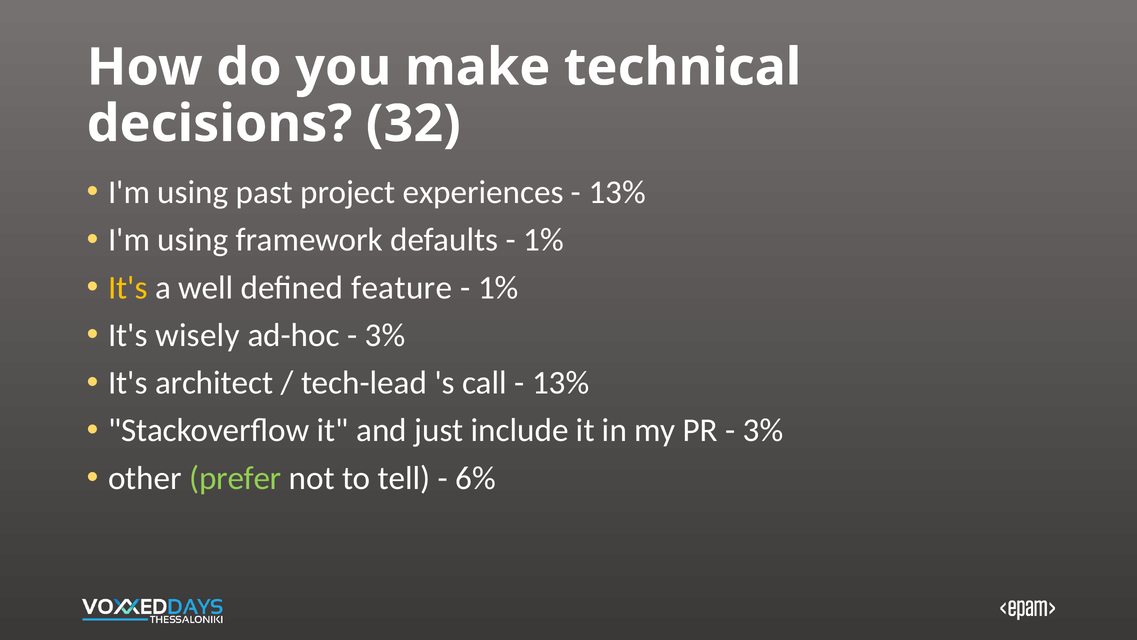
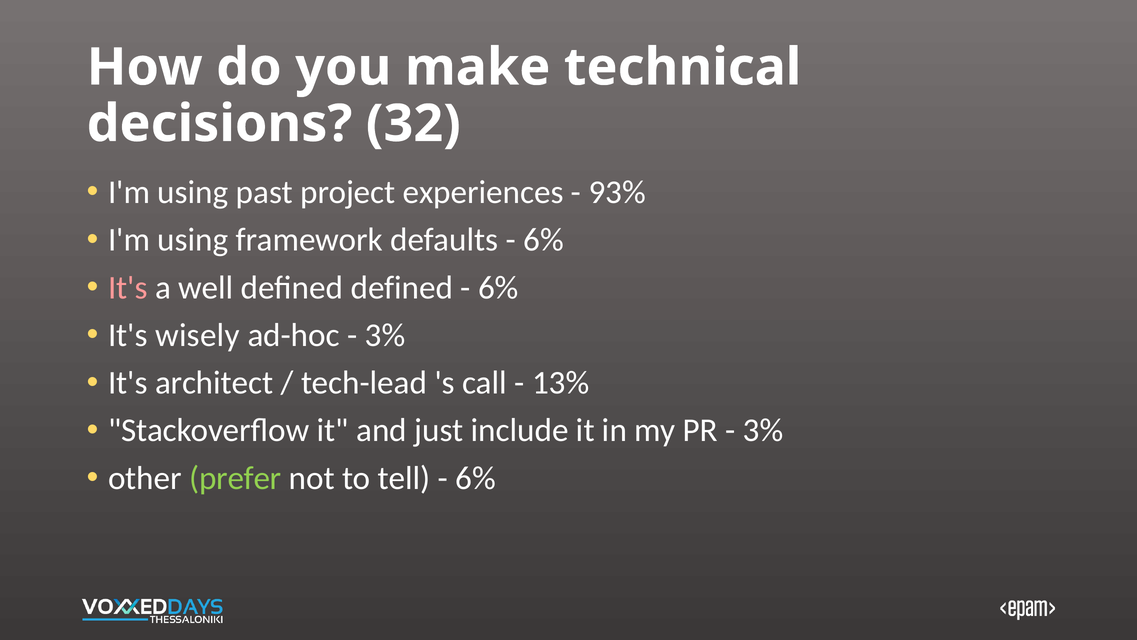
13%: 13% -> 93% (617, 192)
1%: 1% -> 6% (544, 240)
It's colour: yellow -> pink (128, 287)
defined feature: feature -> defined (402, 287)
1%: 1% -> 6% (498, 287)
